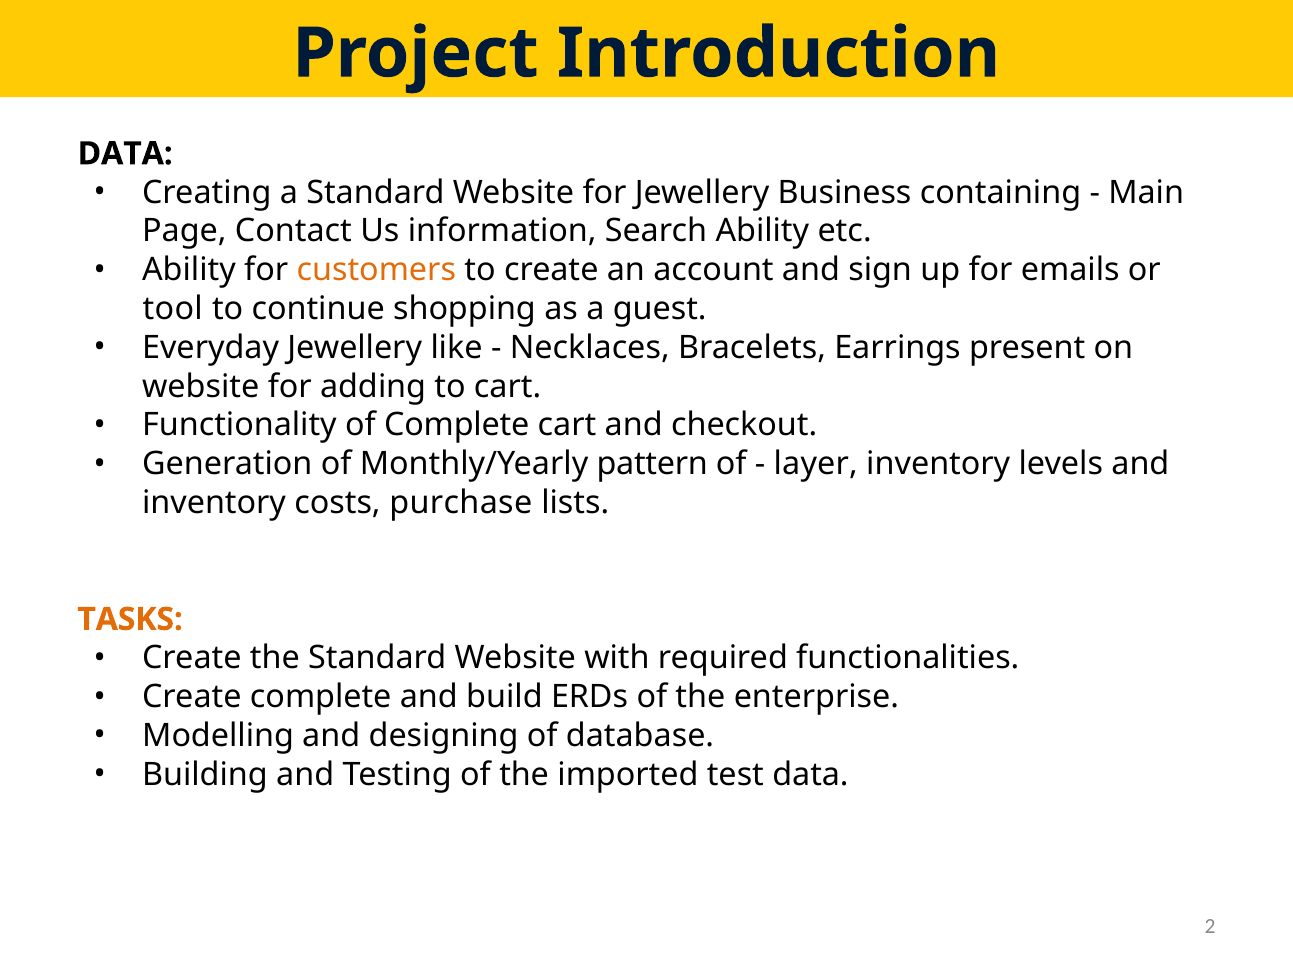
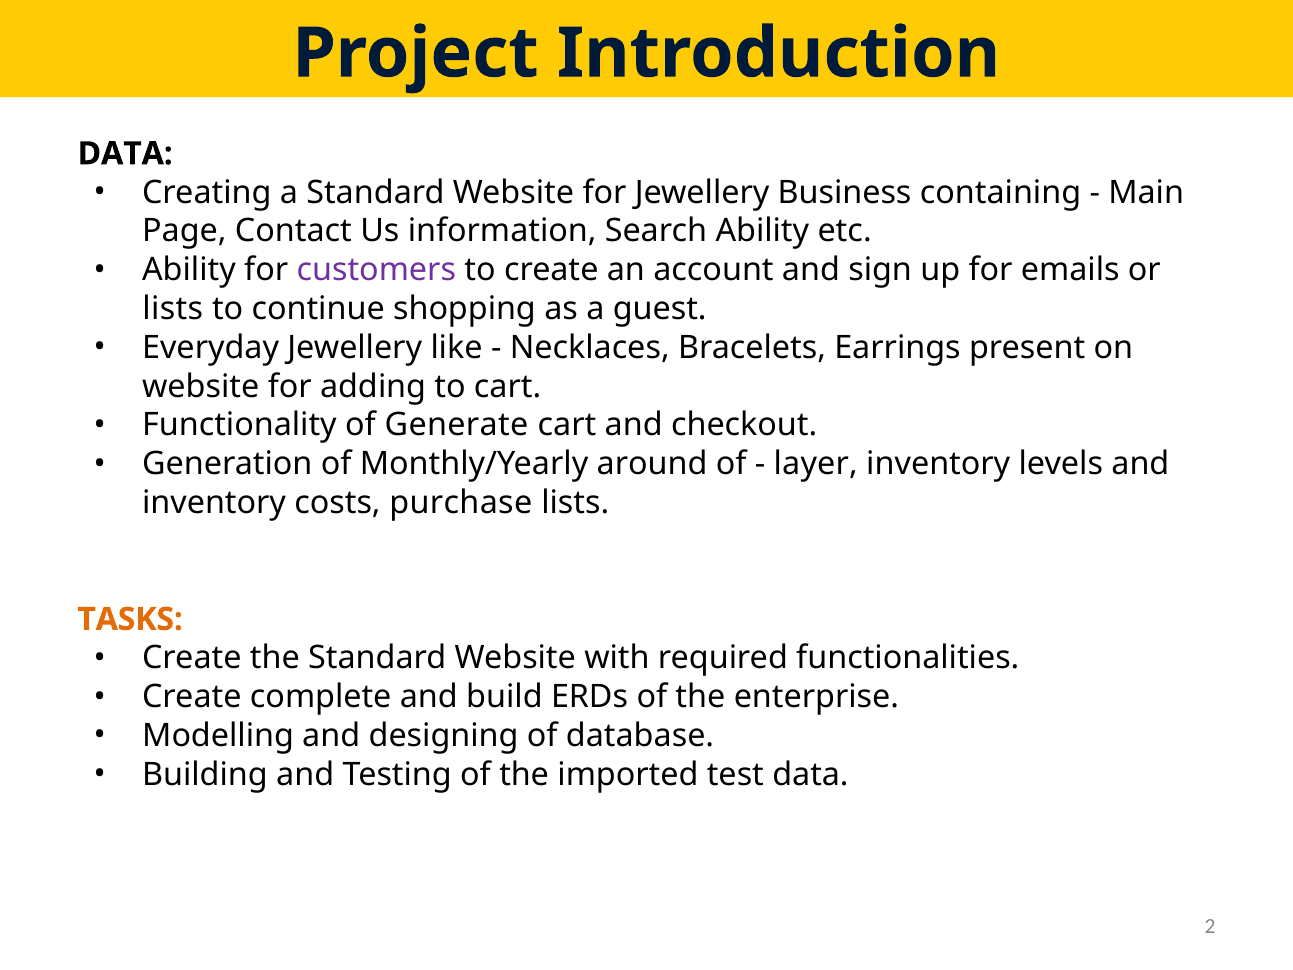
customers colour: orange -> purple (376, 270)
tool: tool -> lists (173, 309)
of Complete: Complete -> Generate (456, 425)
pattern: pattern -> around (652, 464)
